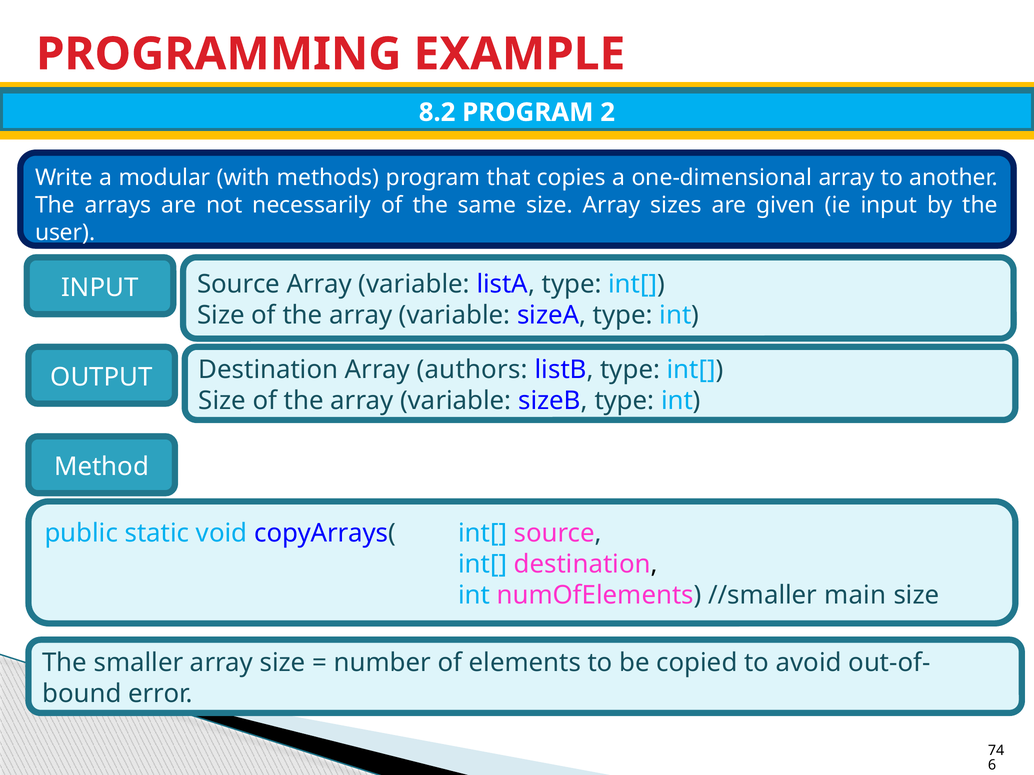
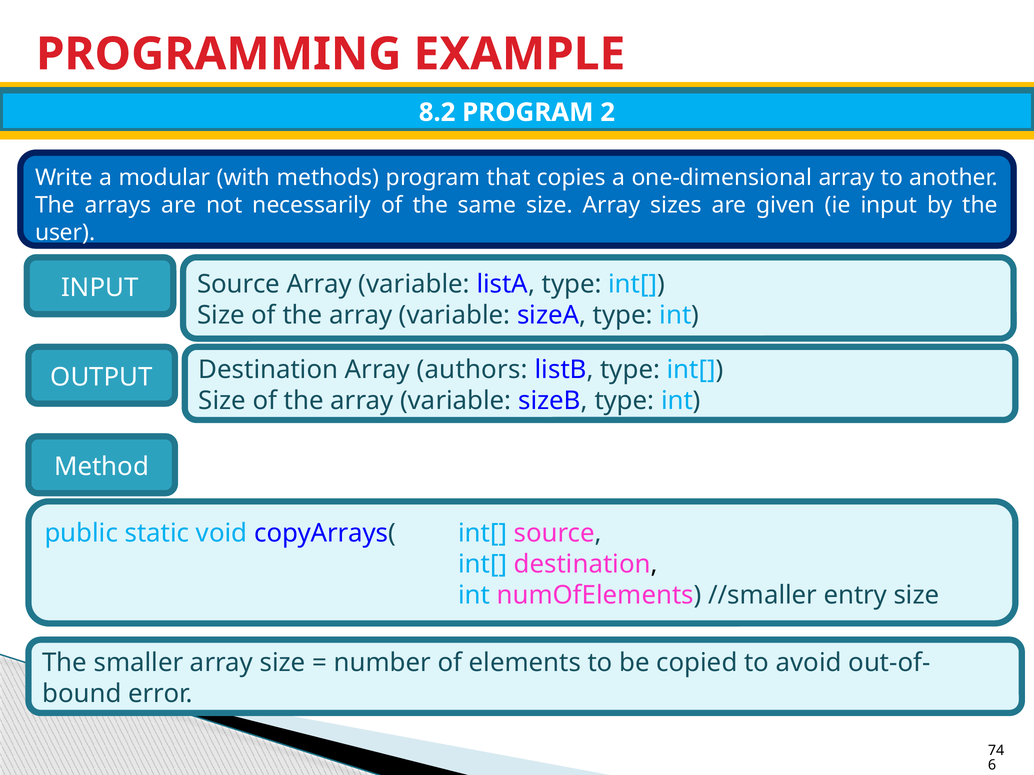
main: main -> entry (855, 596)
